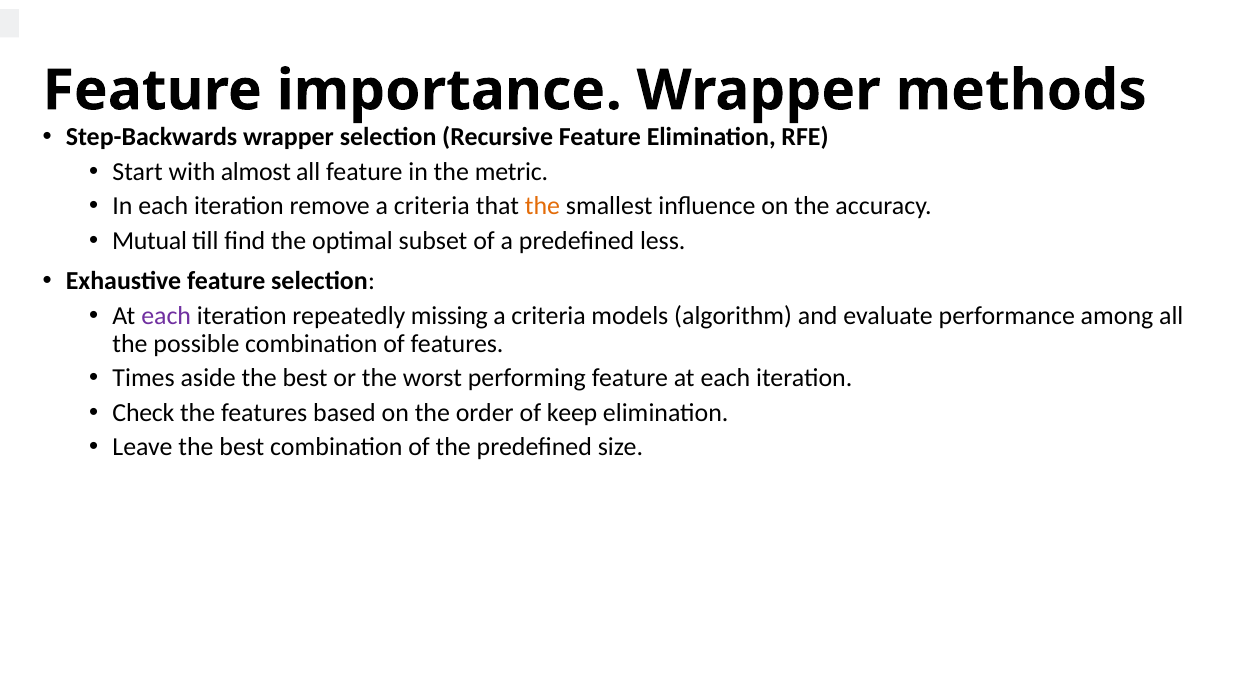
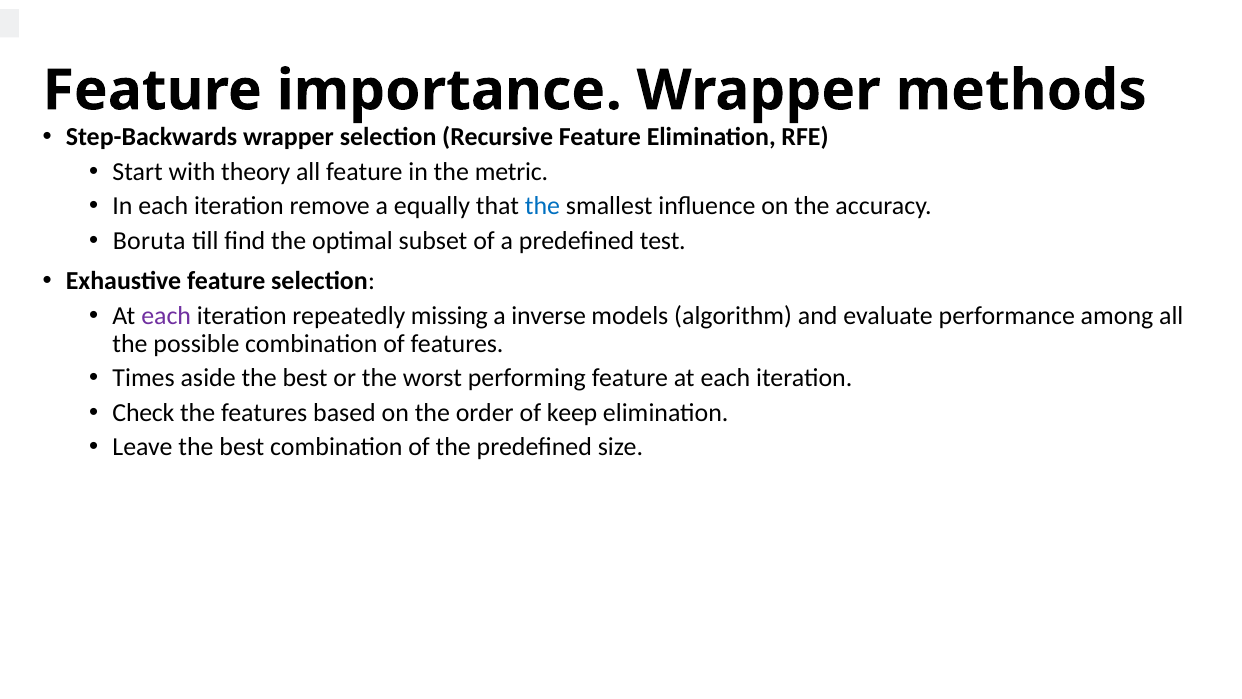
almost: almost -> theory (256, 172)
remove a criteria: criteria -> equally (432, 206)
the colour: orange -> blue (543, 206)
Mutual: Mutual -> Boruta (149, 240)
less: less -> test (663, 240)
criteria: criteria -> inverse (549, 316)
